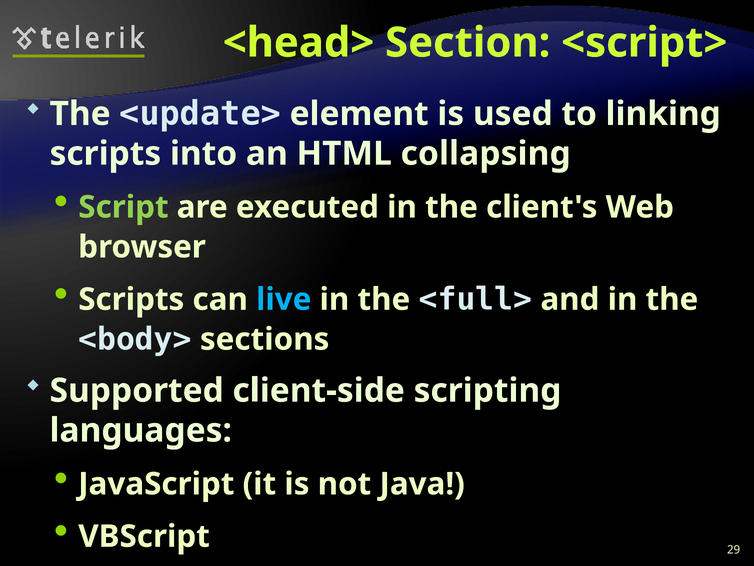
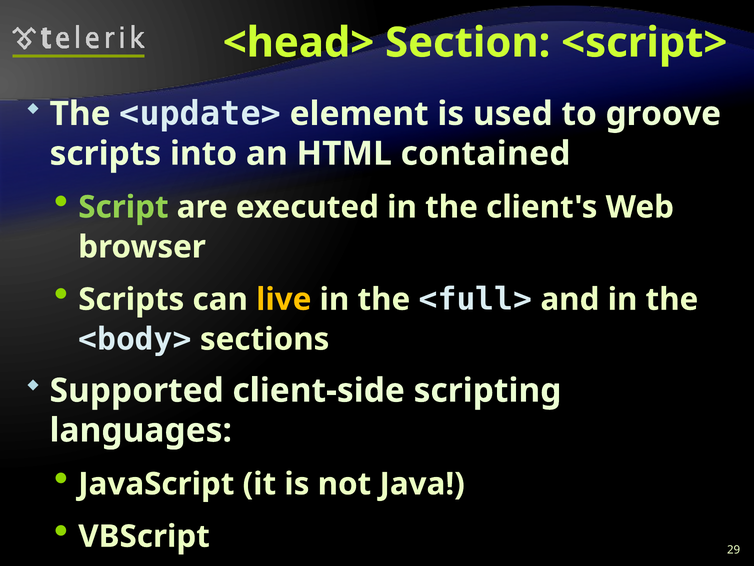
linking: linking -> groove (663, 114)
collapsing: collapsing -> contained (486, 154)
live colour: light blue -> yellow (284, 299)
